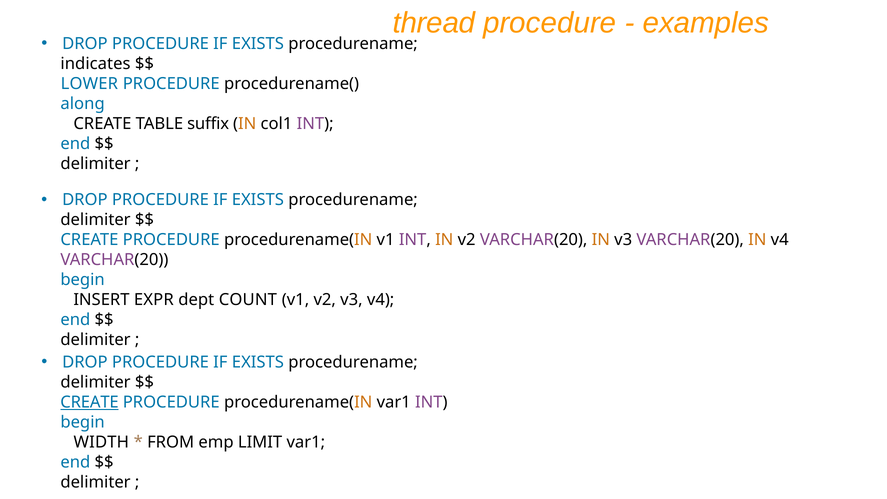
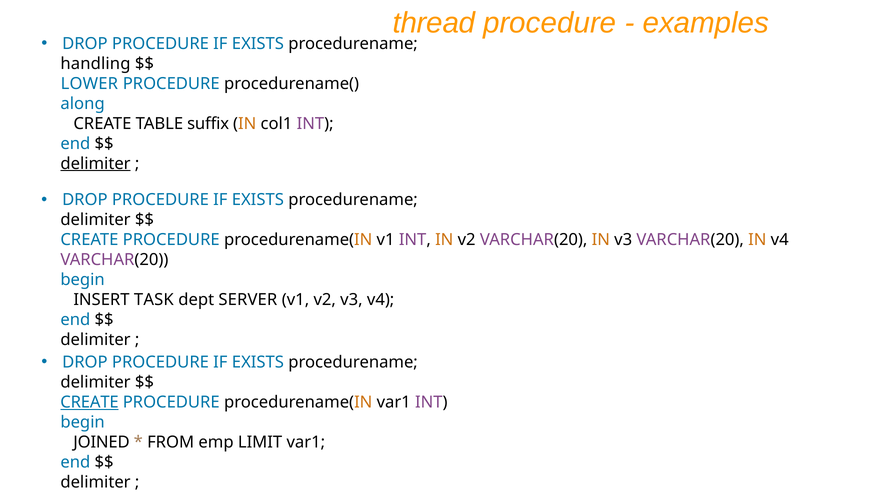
indicates: indicates -> handling (95, 64)
delimiter underline: none -> present (96, 164)
EXPR: EXPR -> TASK (154, 300)
COUNT: COUNT -> SERVER (248, 300)
WIDTH: WIDTH -> JOINED (101, 442)
